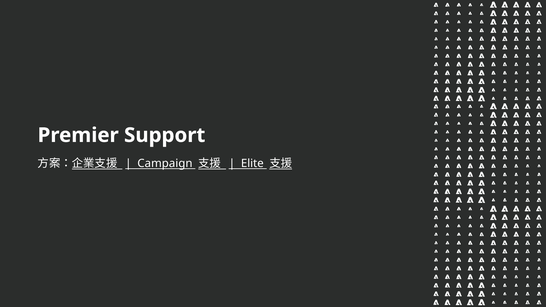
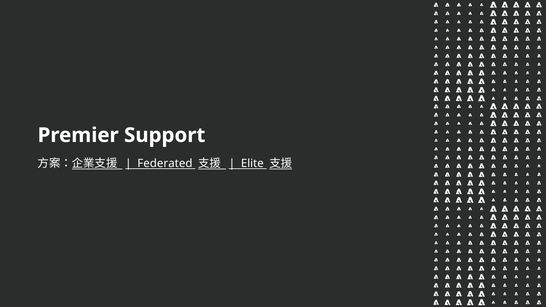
Campaign: Campaign -> Federated (165, 164)
